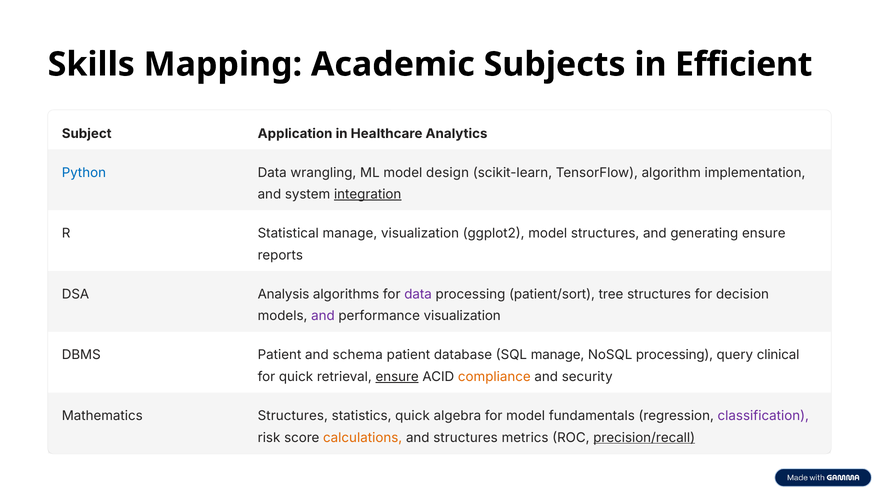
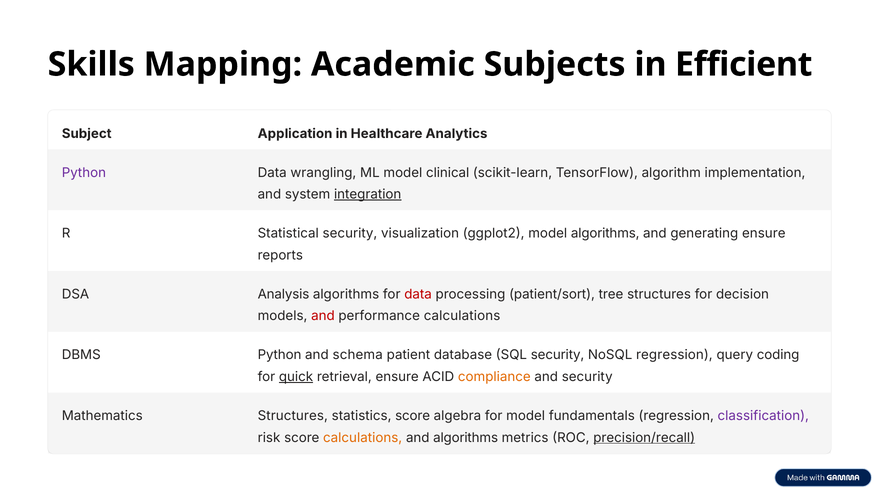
Python colour: blue -> purple (84, 173)
design: design -> clinical (448, 173)
Statistical manage: manage -> security (350, 234)
model structures: structures -> algorithms (605, 234)
data colour: purple -> red (418, 295)
and colour: purple -> red (323, 316)
performance visualization: visualization -> calculations (462, 316)
DBMS Patient: Patient -> Python (280, 355)
SQL manage: manage -> security (558, 355)
NoSQL processing: processing -> regression (674, 355)
clinical: clinical -> coding (778, 355)
quick underline: none -> present (296, 377)
ensure underline: present -> none (397, 377)
statistics quick: quick -> score (413, 416)
and structures: structures -> algorithms (466, 438)
